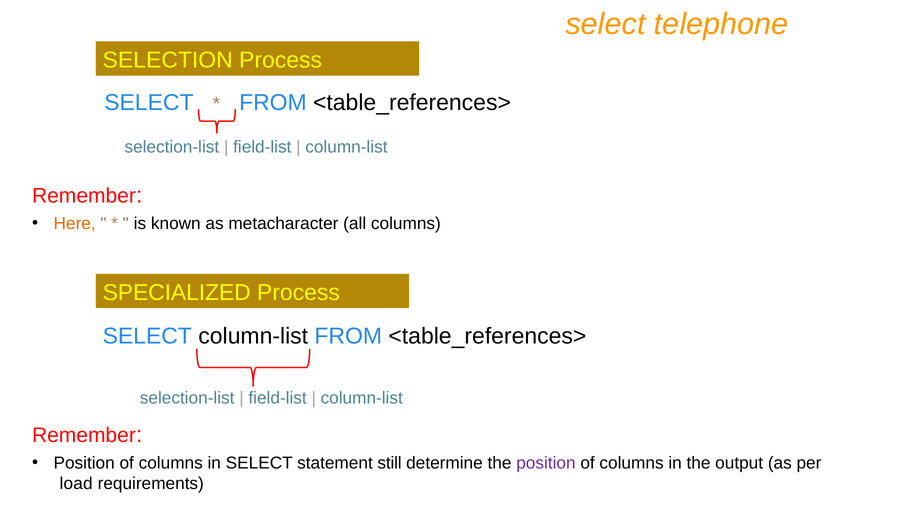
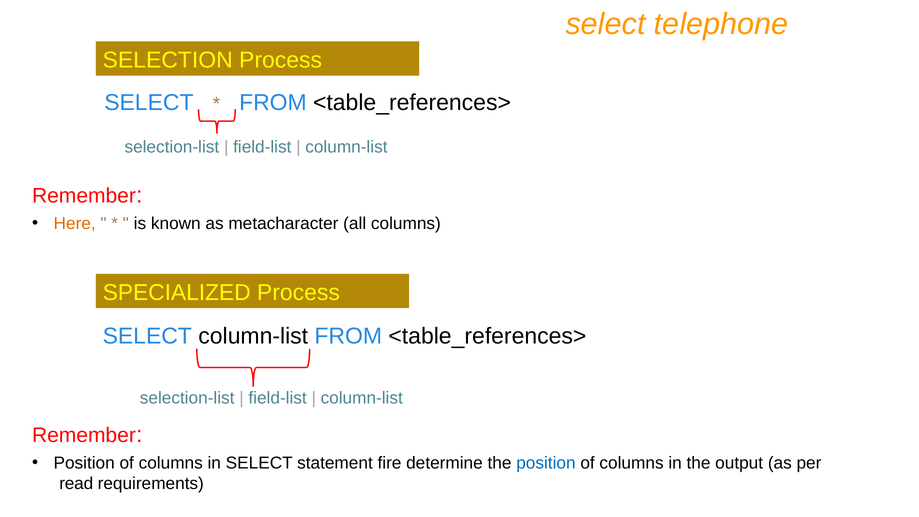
still: still -> fire (389, 463)
position colour: purple -> blue (546, 463)
load: load -> read (76, 484)
